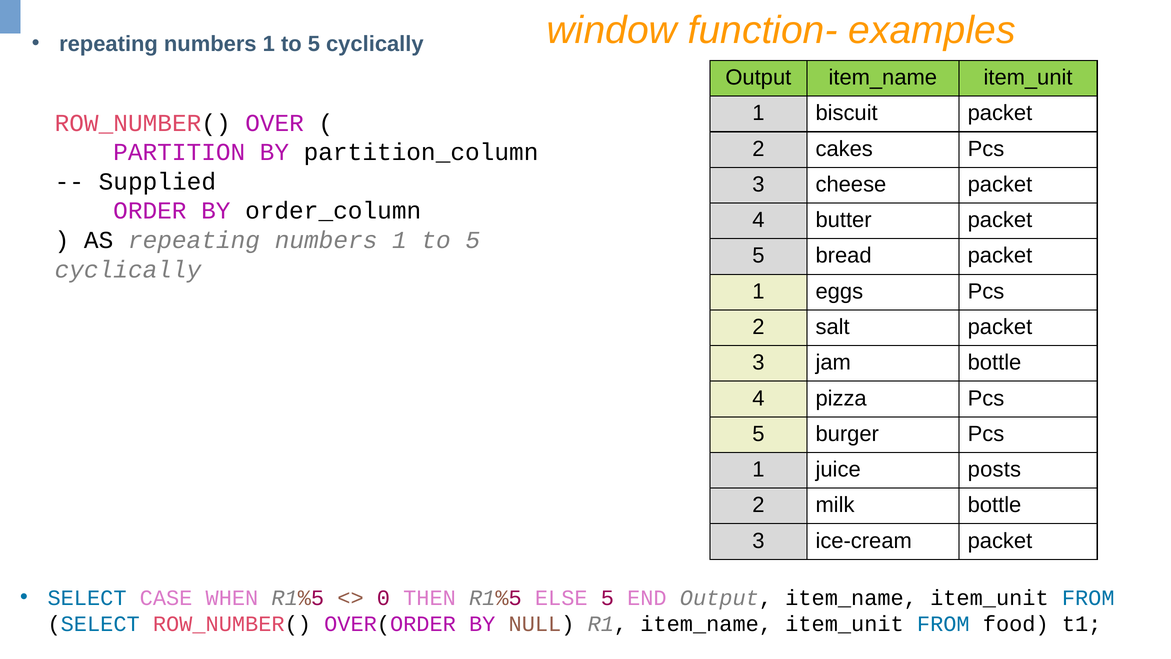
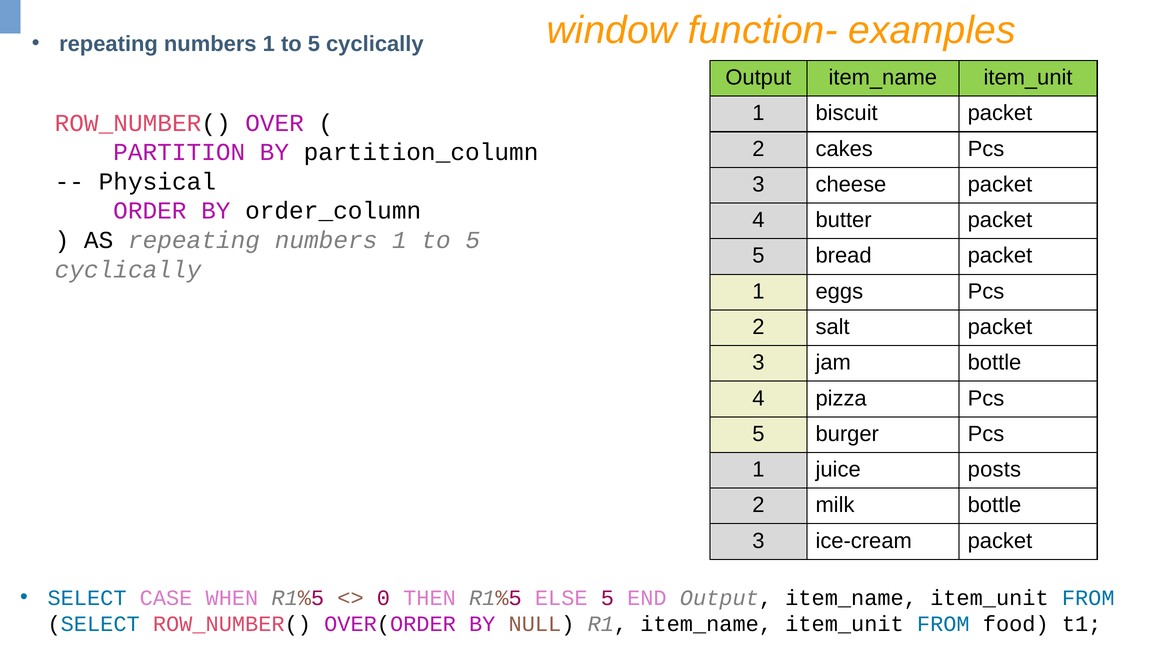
Supplied: Supplied -> Physical (157, 181)
